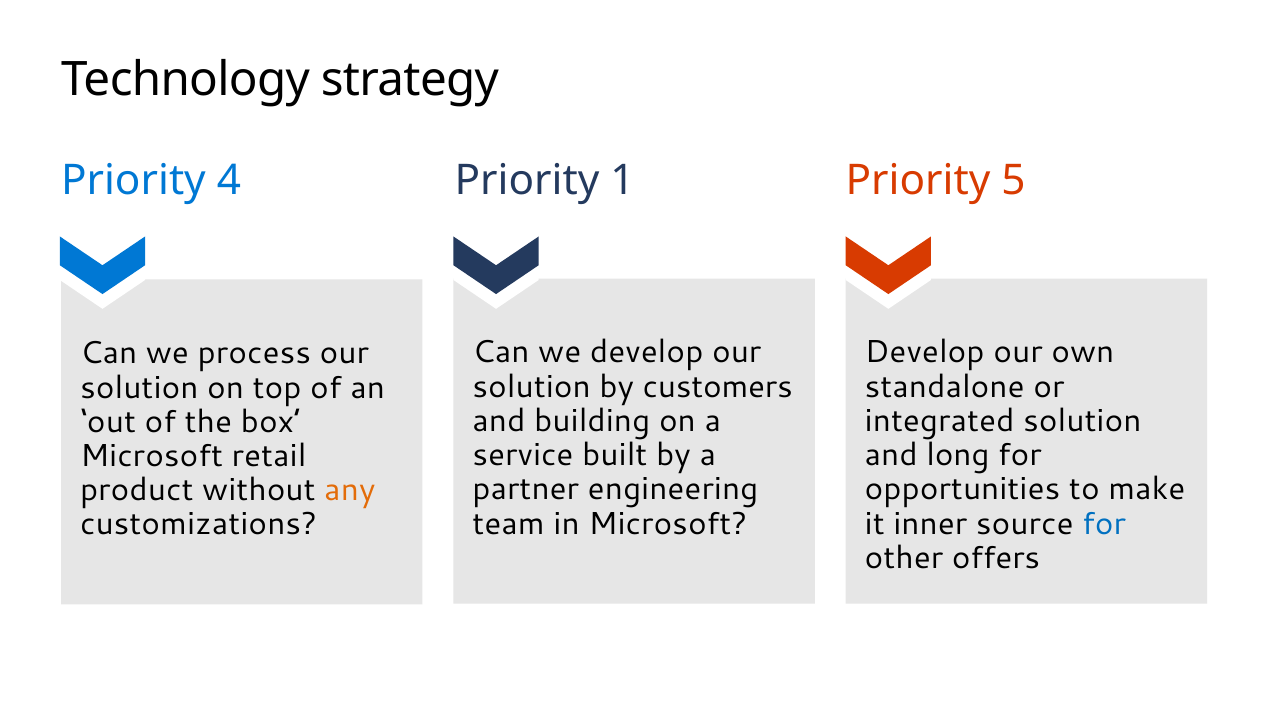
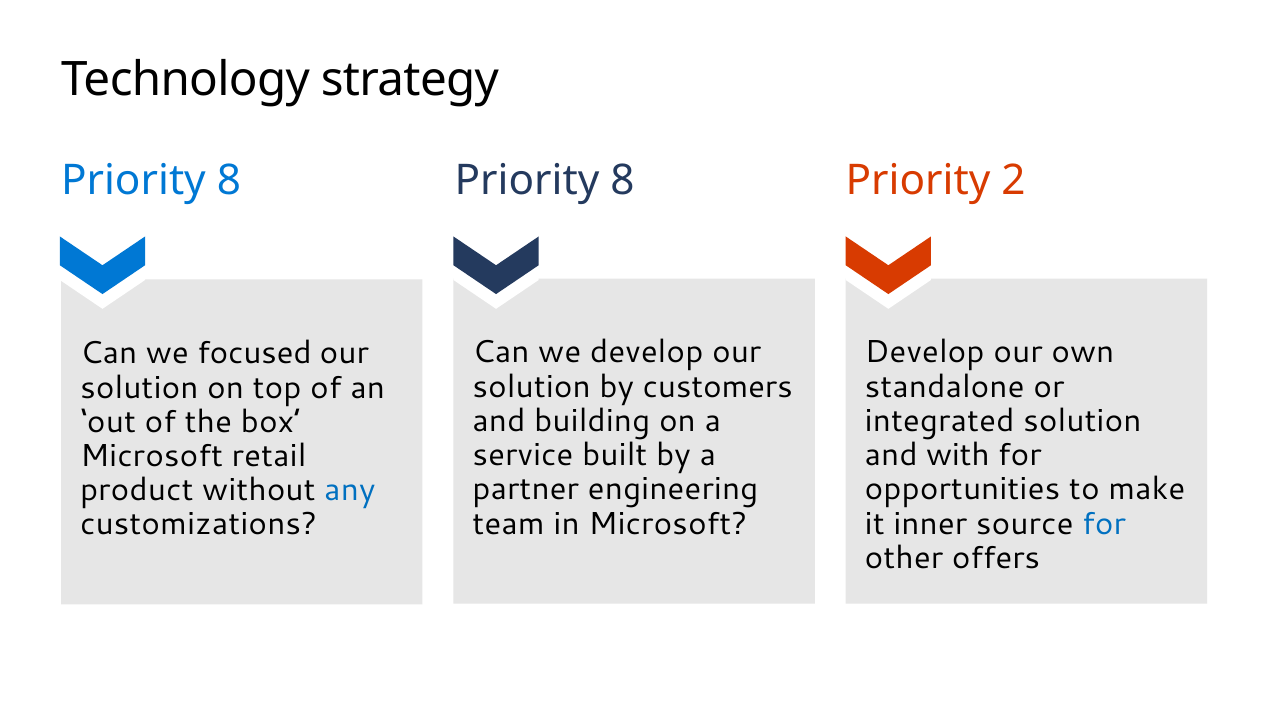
4: 4 -> 8 (229, 180)
1: 1 -> 8 (622, 180)
5: 5 -> 2 (1013, 180)
process: process -> focused (255, 353)
long: long -> with (958, 455)
any colour: orange -> blue (350, 490)
